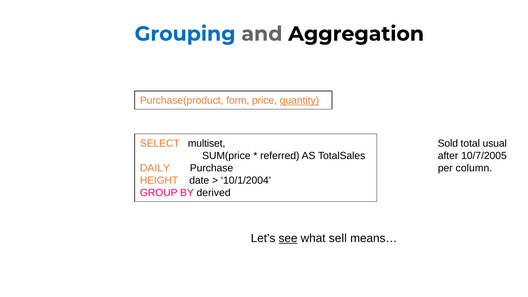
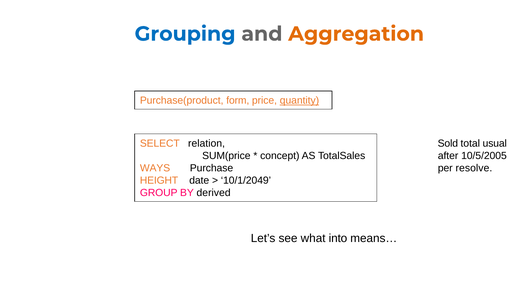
Aggregation colour: black -> orange (356, 34)
multiset: multiset -> relation (207, 143)
referred: referred -> concept (280, 156)
10/7/2005: 10/7/2005 -> 10/5/2005 (484, 156)
DAILY: DAILY -> WAYS (155, 168)
column: column -> resolve (474, 168)
10/1/2004: 10/1/2004 -> 10/1/2049 (246, 180)
see underline: present -> none (288, 238)
sell: sell -> into (338, 238)
